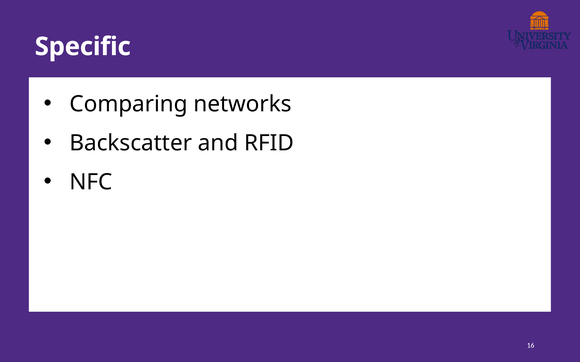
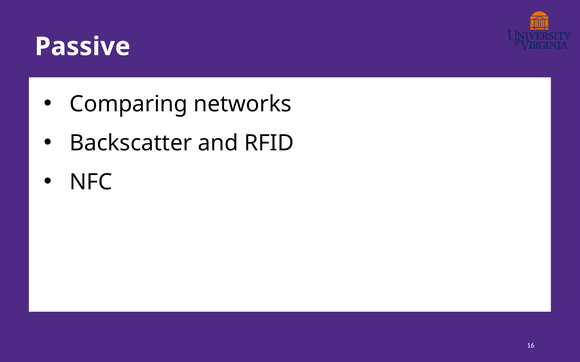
Specific: Specific -> Passive (83, 47)
